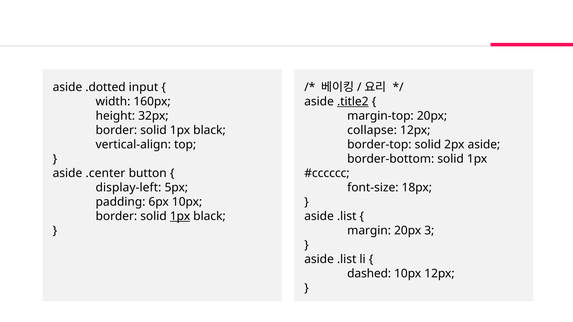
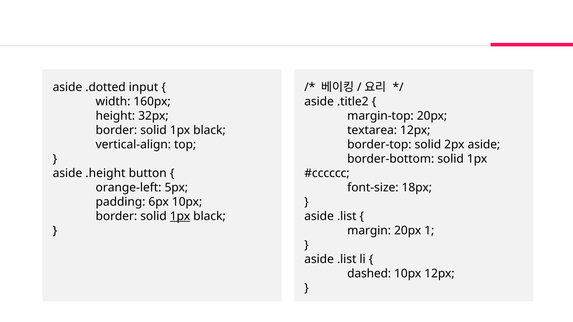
.title2 underline: present -> none (353, 102)
collapse: collapse -> textarea (372, 130)
.center: .center -> .height (105, 173)
display-left: display-left -> orange-left (129, 188)
3: 3 -> 1 (429, 231)
